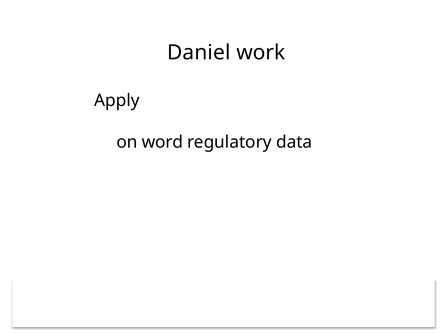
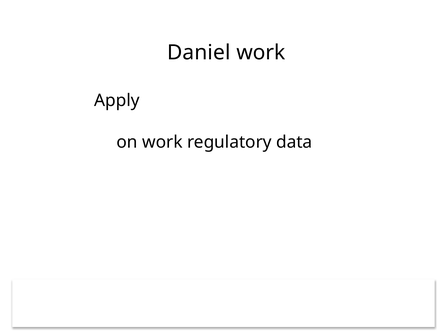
on word: word -> work (162, 142)
